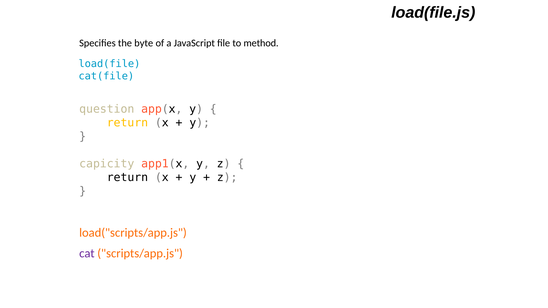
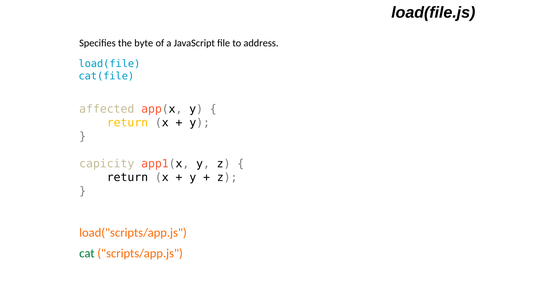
method: method -> address (261, 43)
question: question -> affected (107, 109)
cat colour: purple -> green (87, 254)
